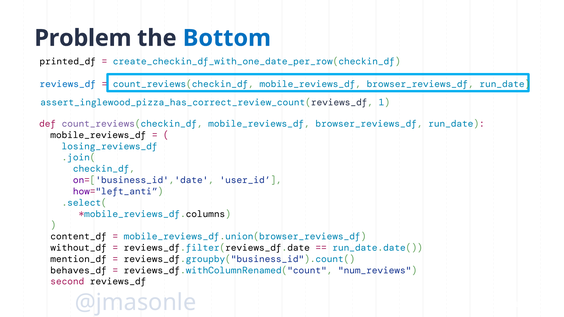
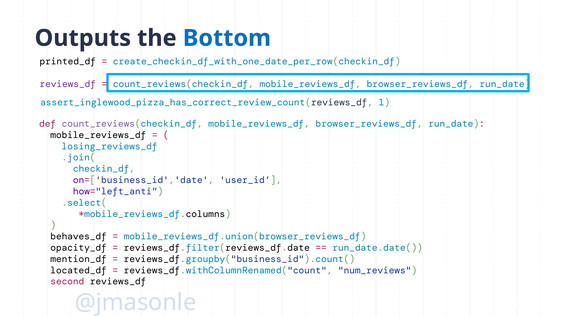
Problem: Problem -> Outputs (83, 38)
reviews_df colour: blue -> purple (68, 84)
content_df: content_df -> behaves_df (79, 237)
without_df: without_df -> opacity_df (79, 248)
behaves_df: behaves_df -> located_df (79, 270)
